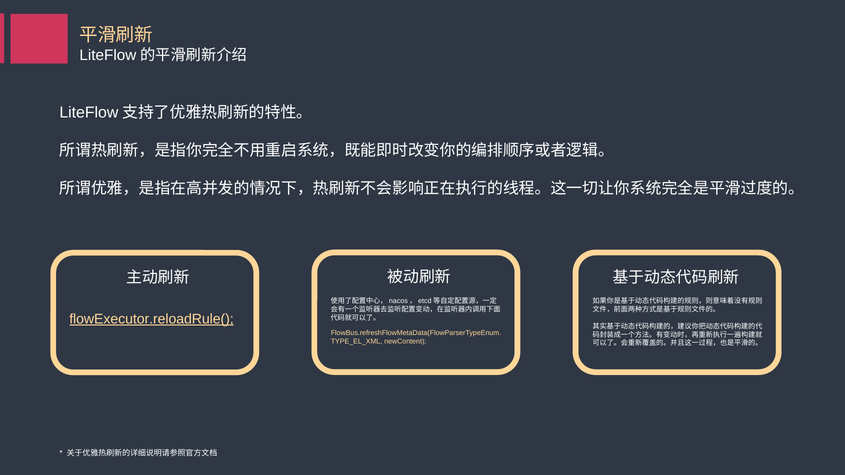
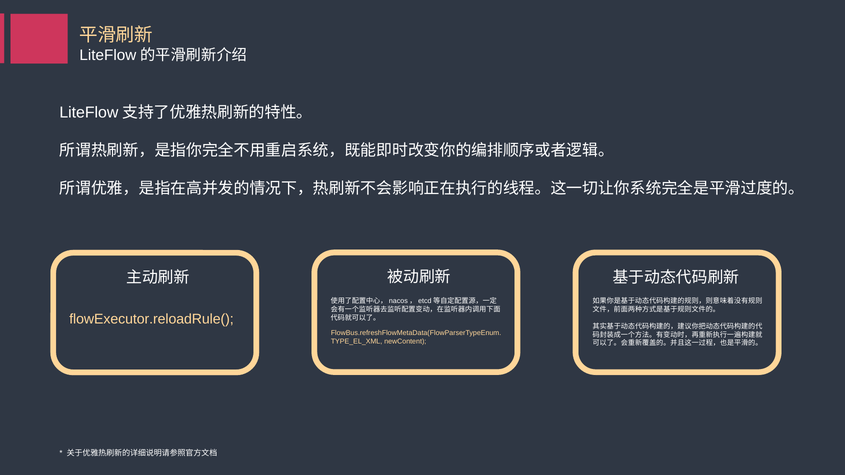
flowExecutor.reloadRule( underline: present -> none (152, 319)
